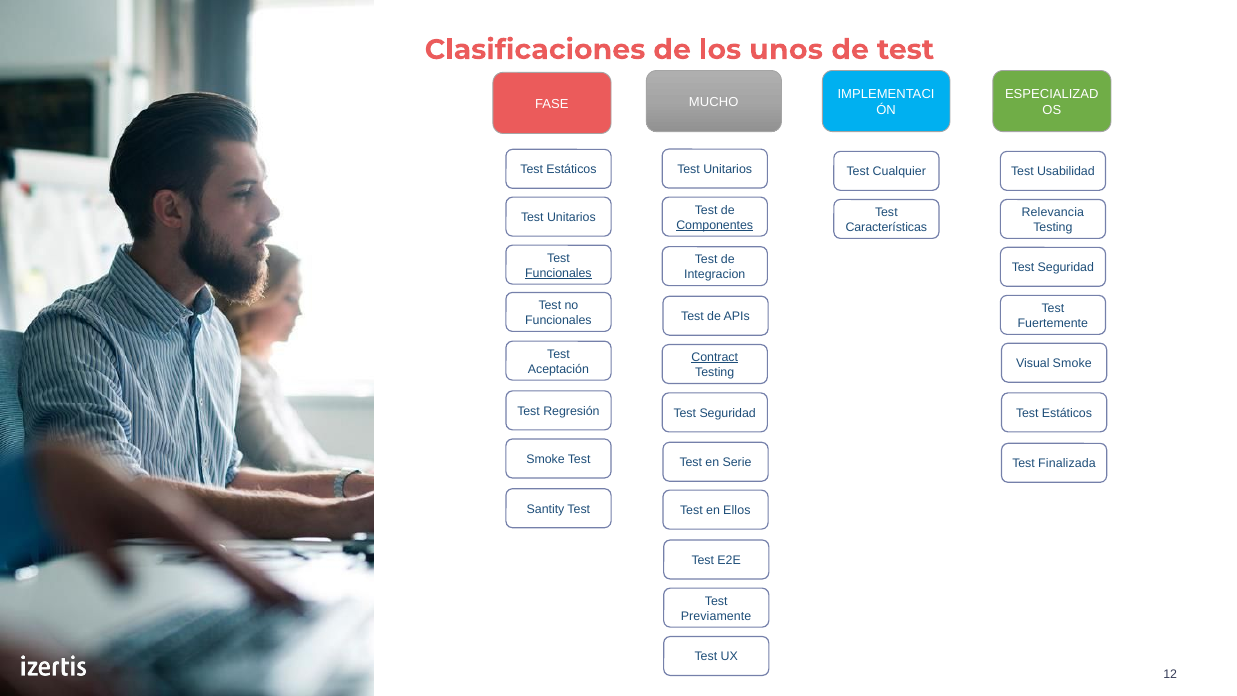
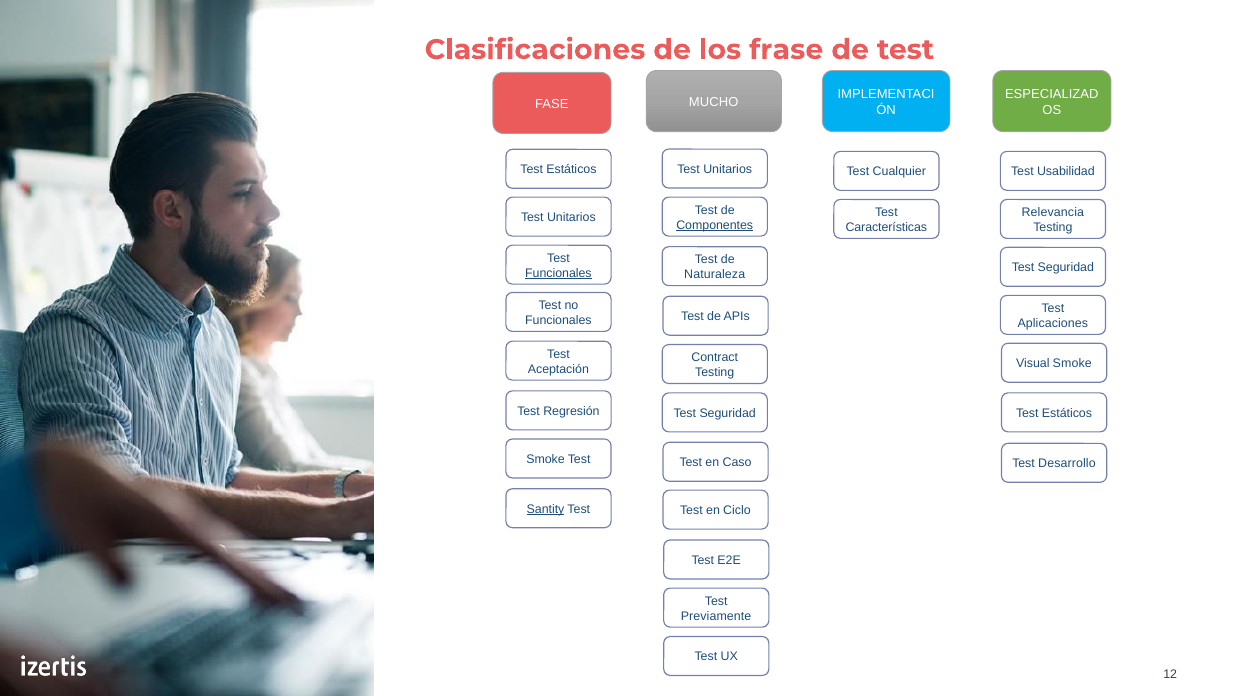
unos: unos -> frase (786, 50)
Integracion: Integracion -> Naturaleza (715, 274)
Fuertemente: Fuertemente -> Aplicaciones (1053, 323)
Contract underline: present -> none (715, 357)
Serie: Serie -> Caso (737, 462)
Finalizada: Finalizada -> Desarrollo (1067, 464)
Santity underline: none -> present (546, 509)
Ellos: Ellos -> Ciclo (737, 510)
